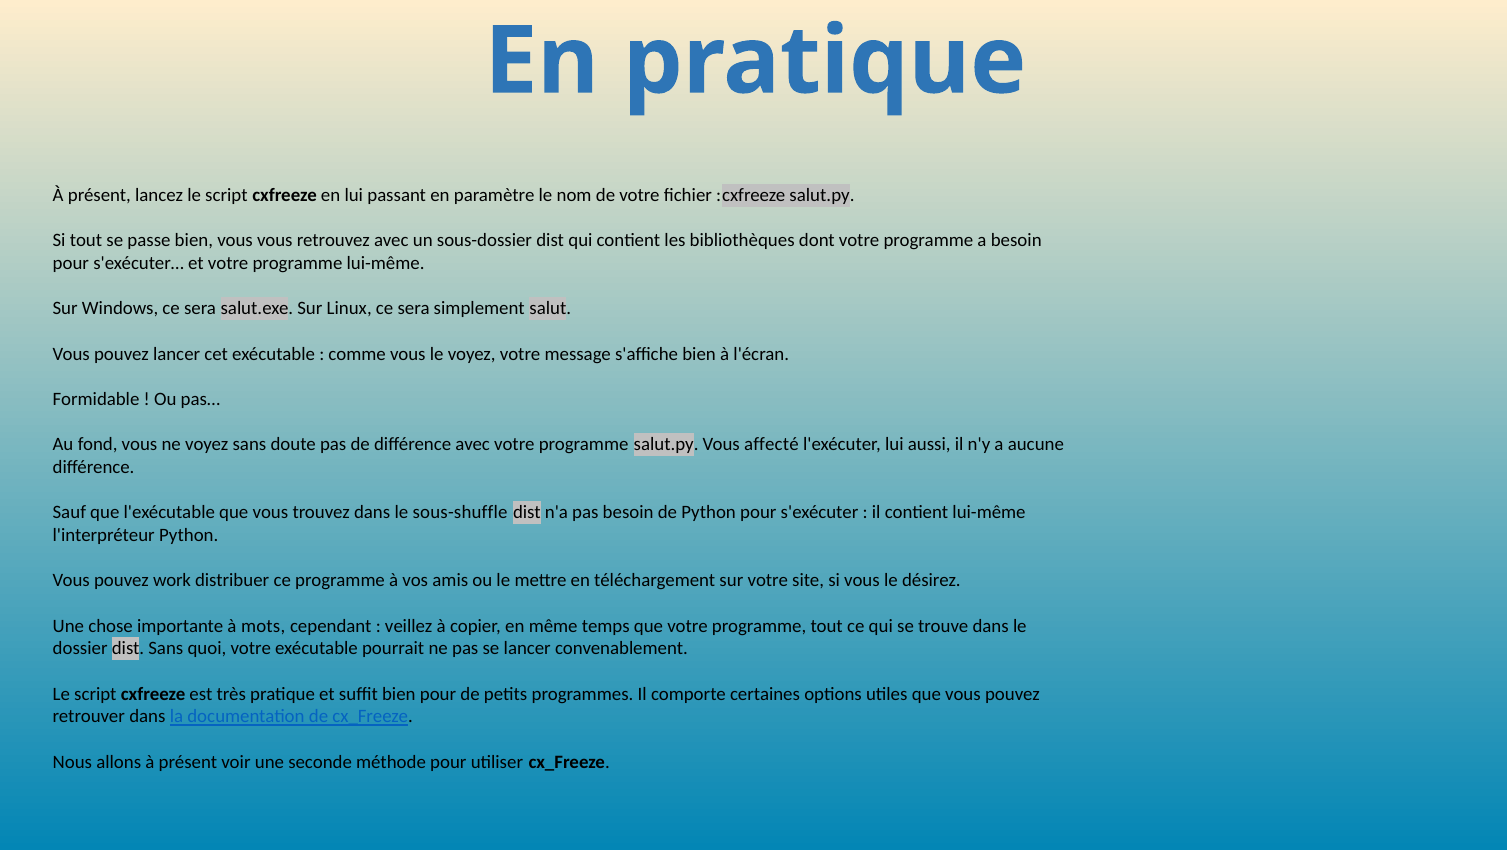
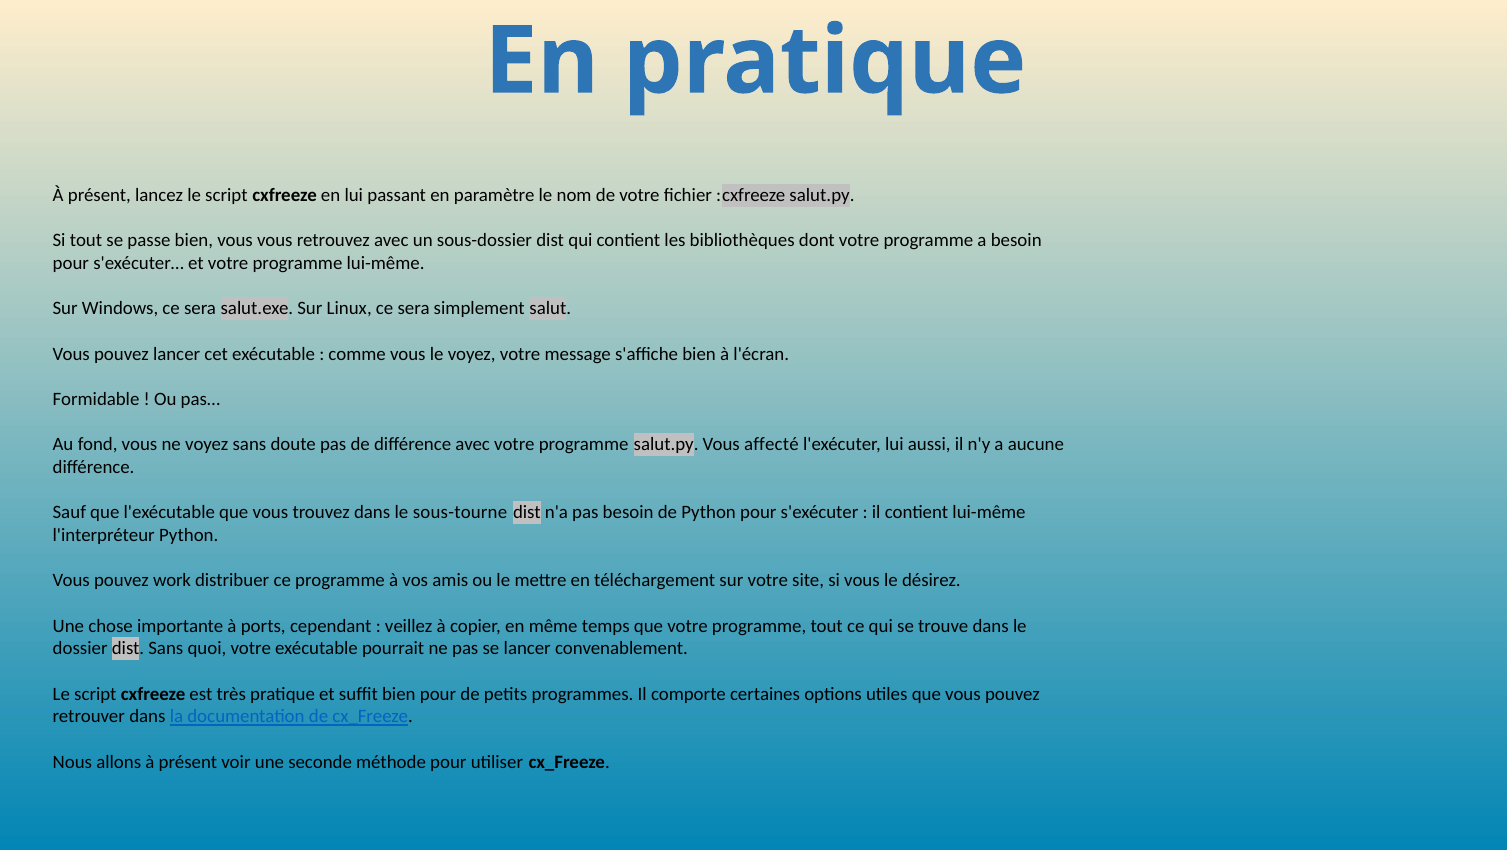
sous-shuffle: sous-shuffle -> sous-tourne (460, 513)
mots: mots -> ports (263, 626)
